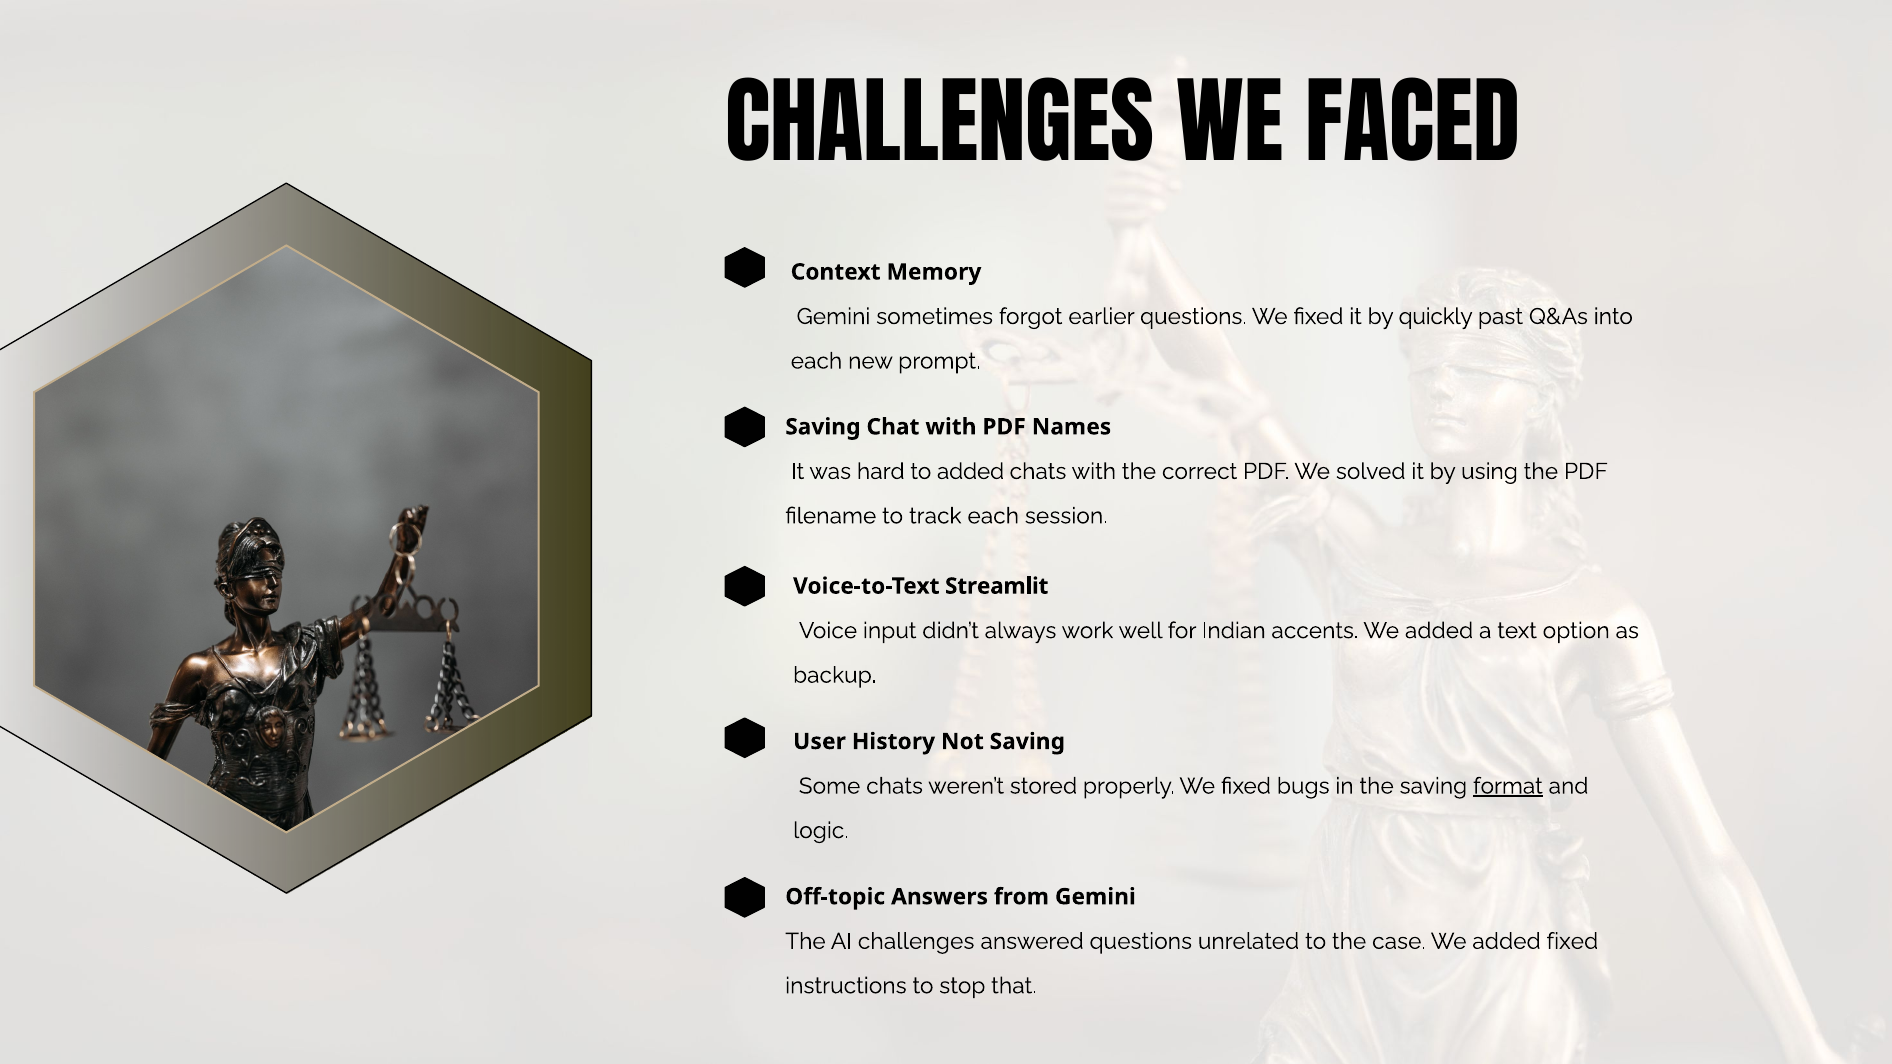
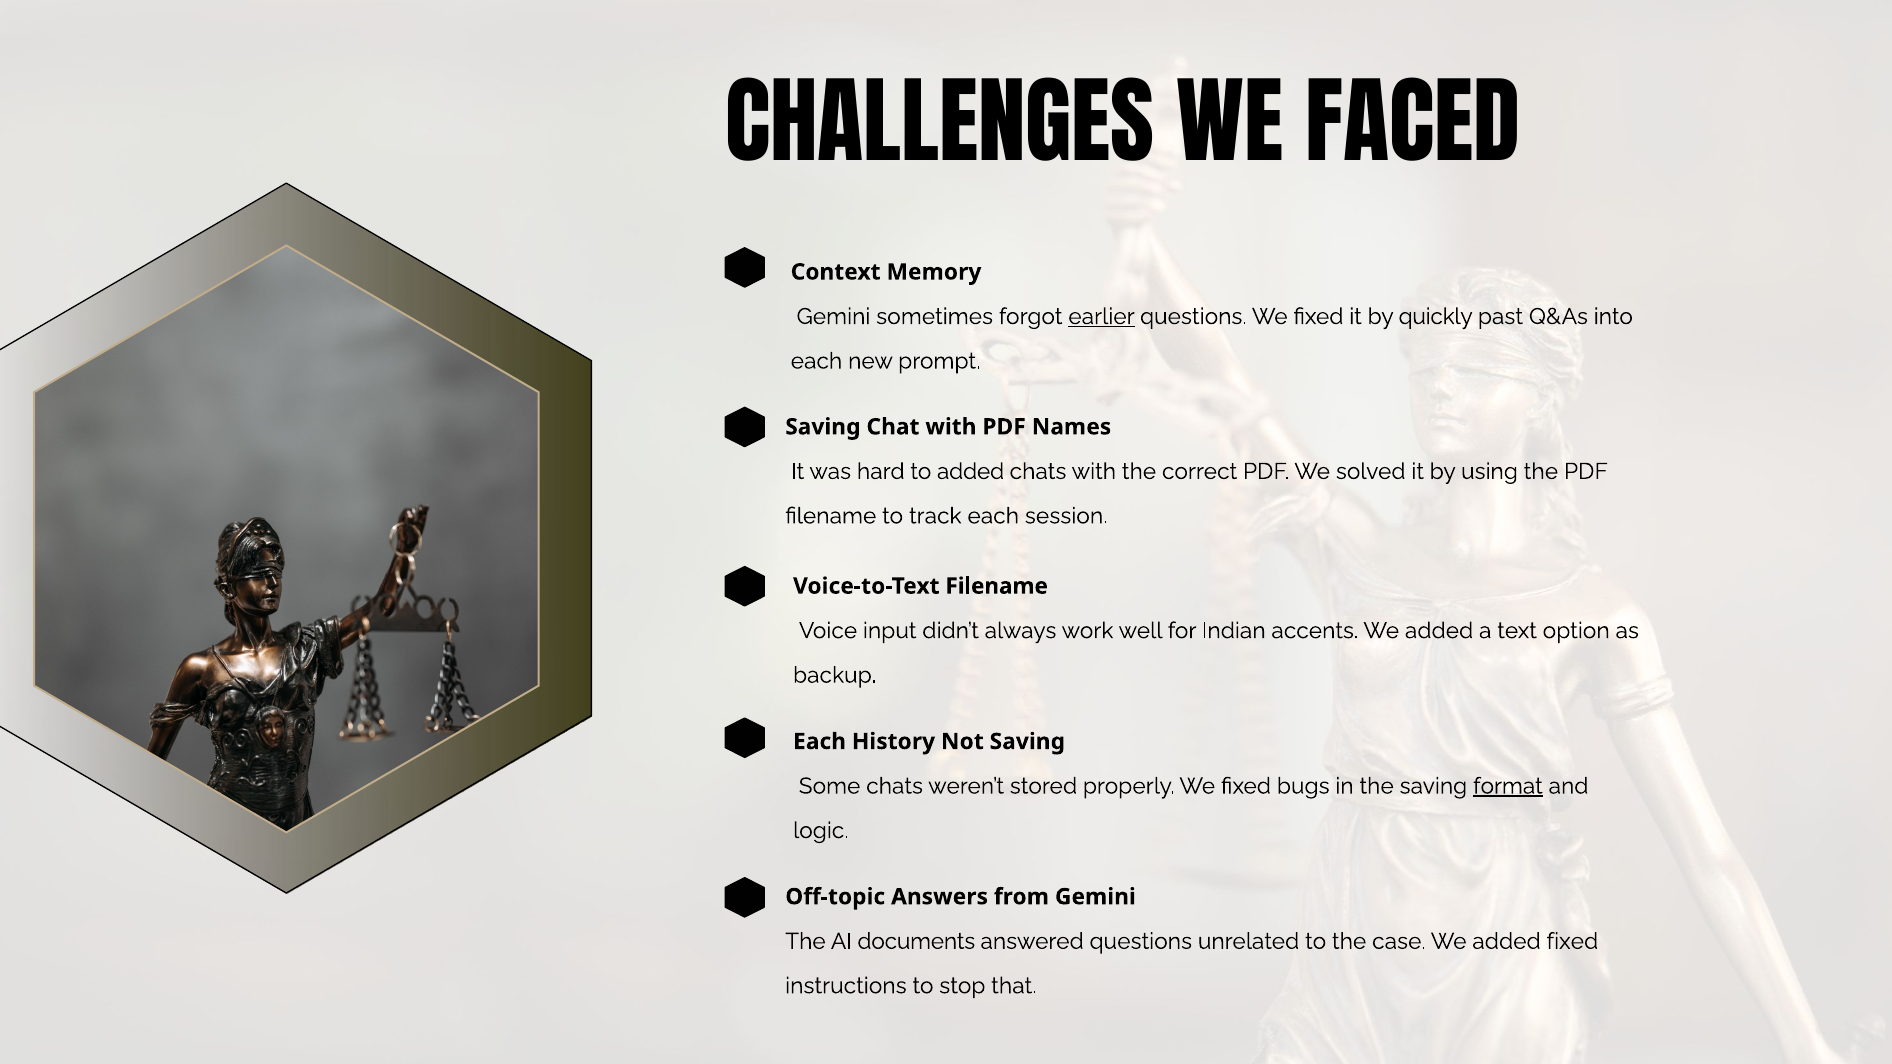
earlier underline: none -> present (1101, 317)
Voice-to-Text Streamlit: Streamlit -> Filename (997, 586)
User: User -> Each (820, 742)
AI challenges: challenges -> documents (916, 942)
